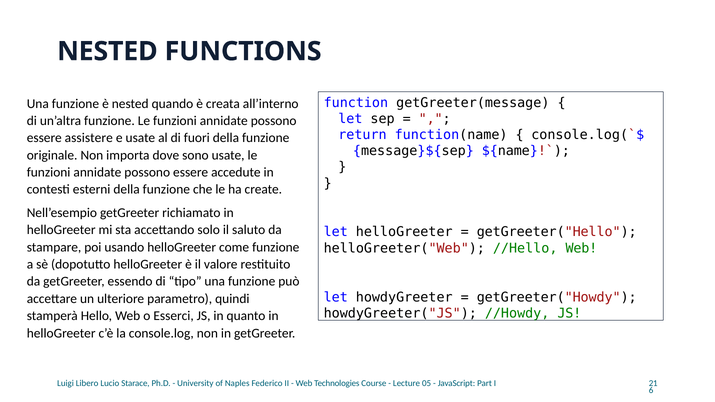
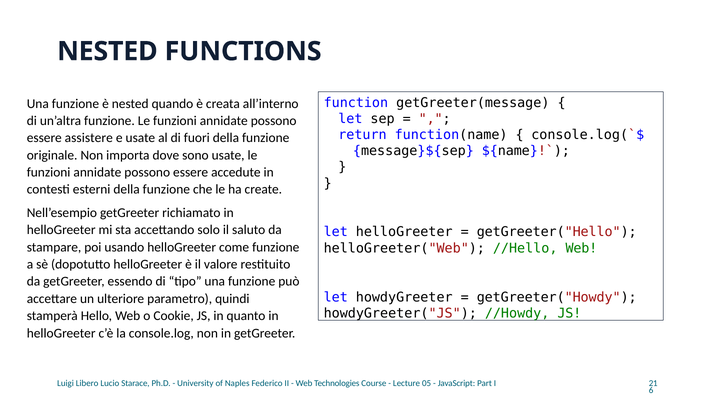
Esserci: Esserci -> Cookie (174, 316)
